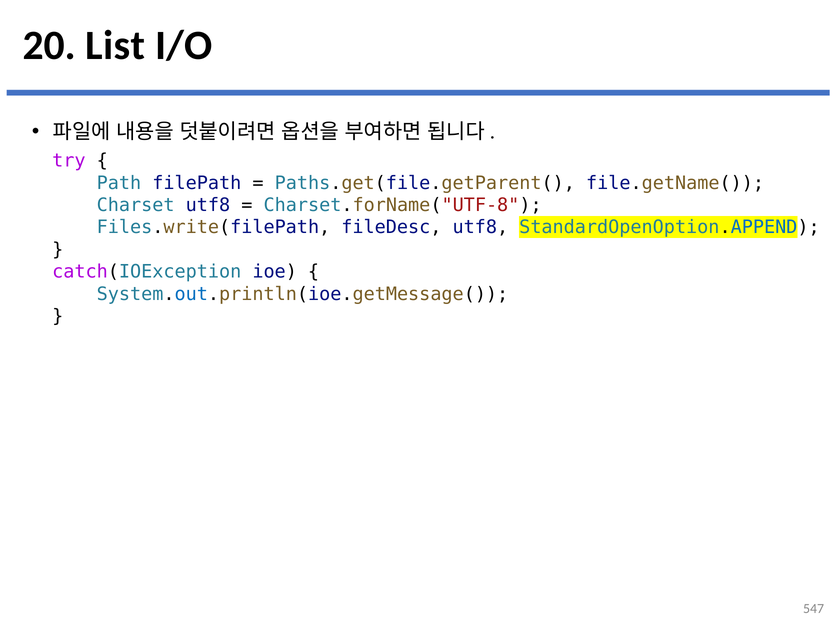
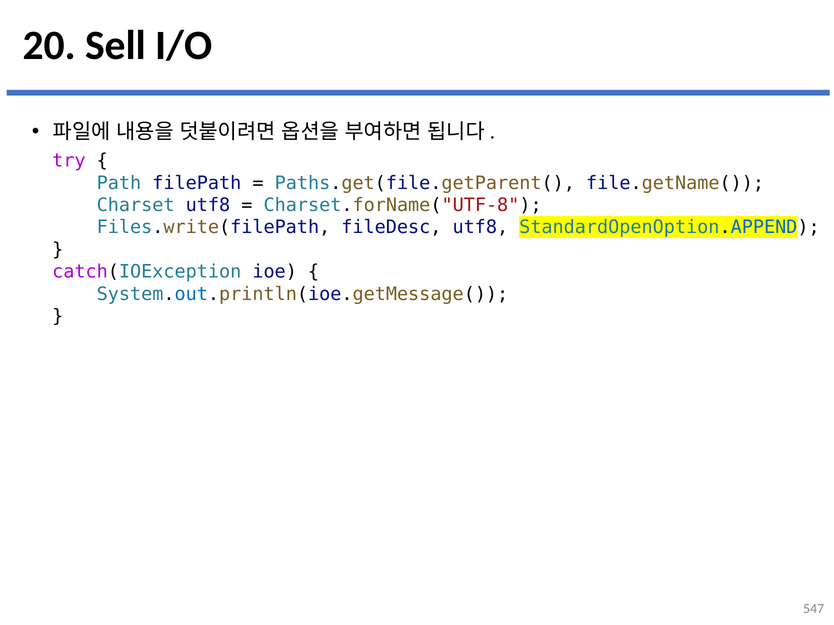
List: List -> Sell (116, 46)
